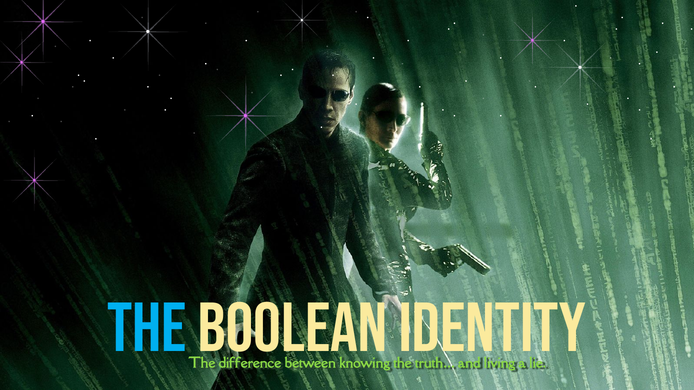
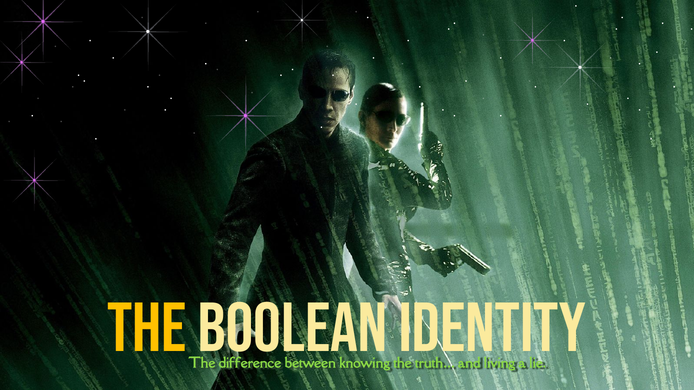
The colour: light blue -> yellow (147, 329)
